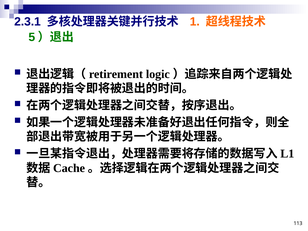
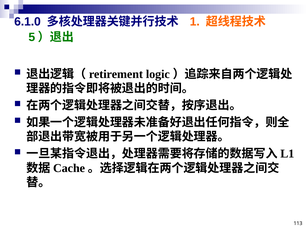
2.3.1: 2.3.1 -> 6.1.0 (27, 22)
